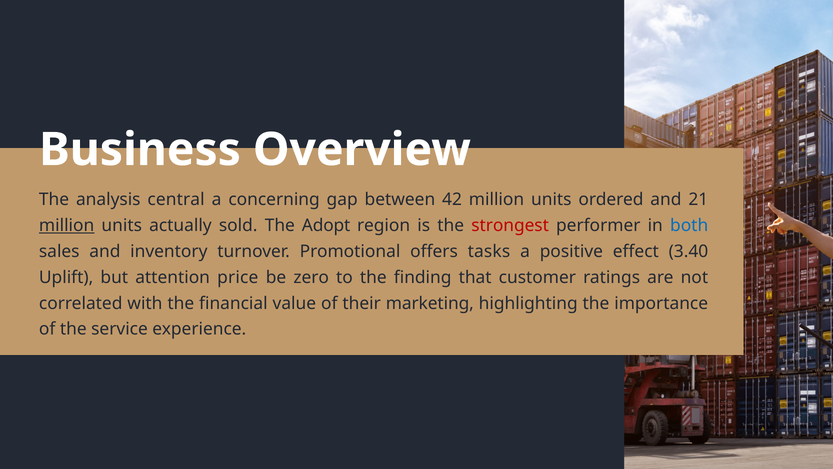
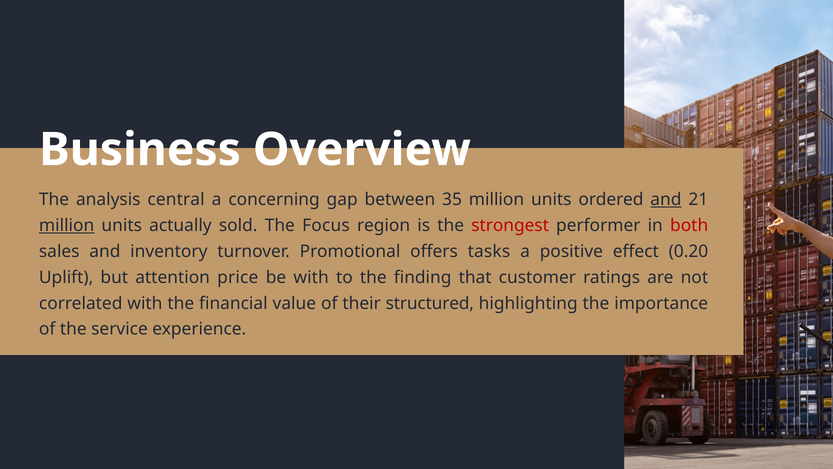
42: 42 -> 35 (452, 200)
and underline: none -> present (666, 200)
Adopt: Adopt -> Focus (326, 225)
both colour: blue -> red (689, 225)
3.40: 3.40 -> 0.20 (688, 251)
be zero: zero -> with (311, 277)
marketing: marketing -> structured (430, 303)
